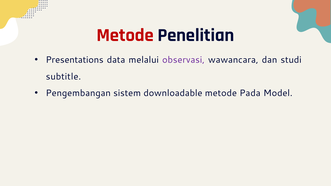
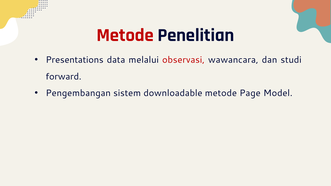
observasi colour: purple -> red (183, 60)
subtitle: subtitle -> forward (64, 77)
Pada: Pada -> Page (250, 93)
